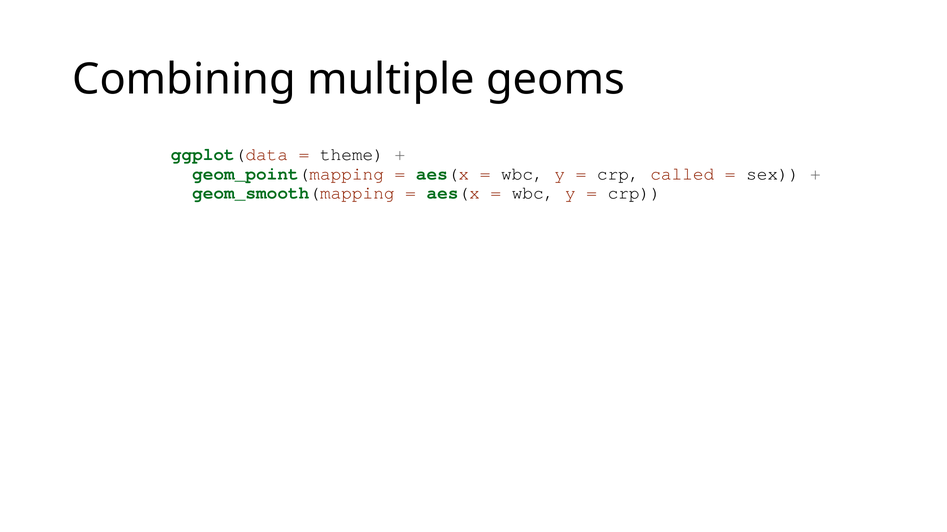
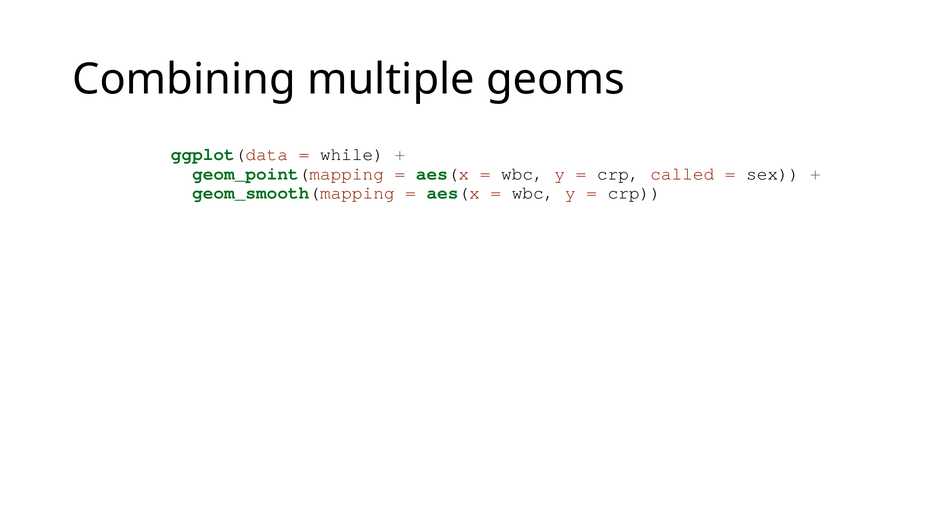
theme: theme -> while (352, 155)
